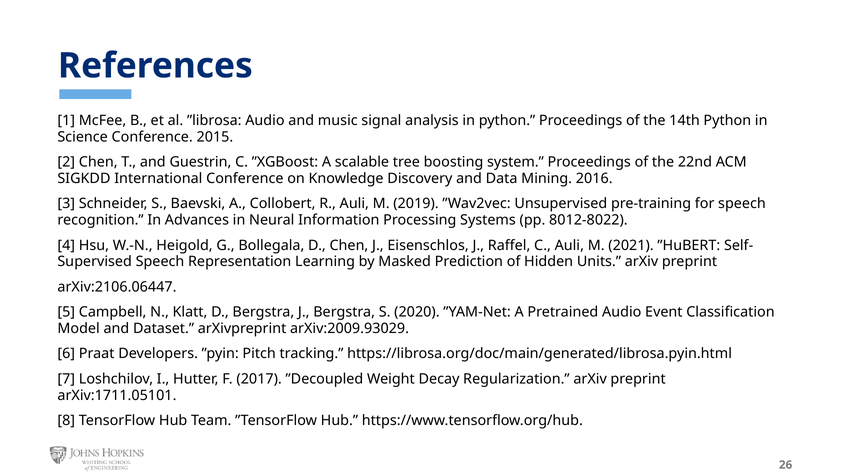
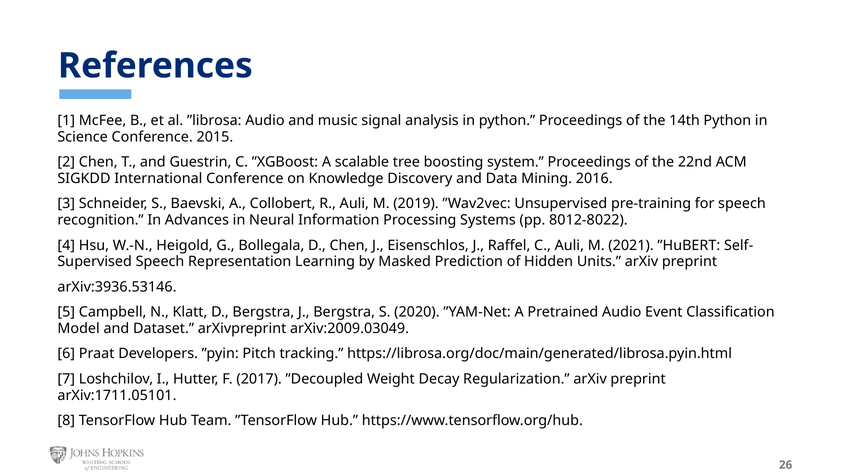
arXiv:2106.06447: arXiv:2106.06447 -> arXiv:3936.53146 (117, 287)
arXiv:2009.93029: arXiv:2009.93029 -> arXiv:2009.03049 (350, 329)
